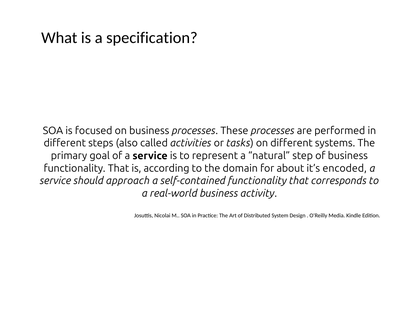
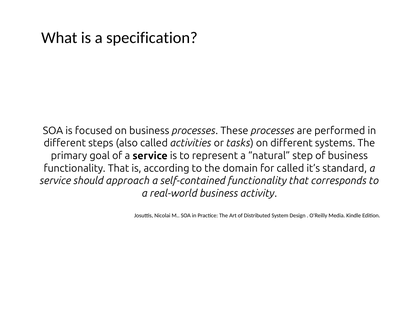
for about: about -> called (290, 168)
encoded: encoded -> standard (345, 168)
